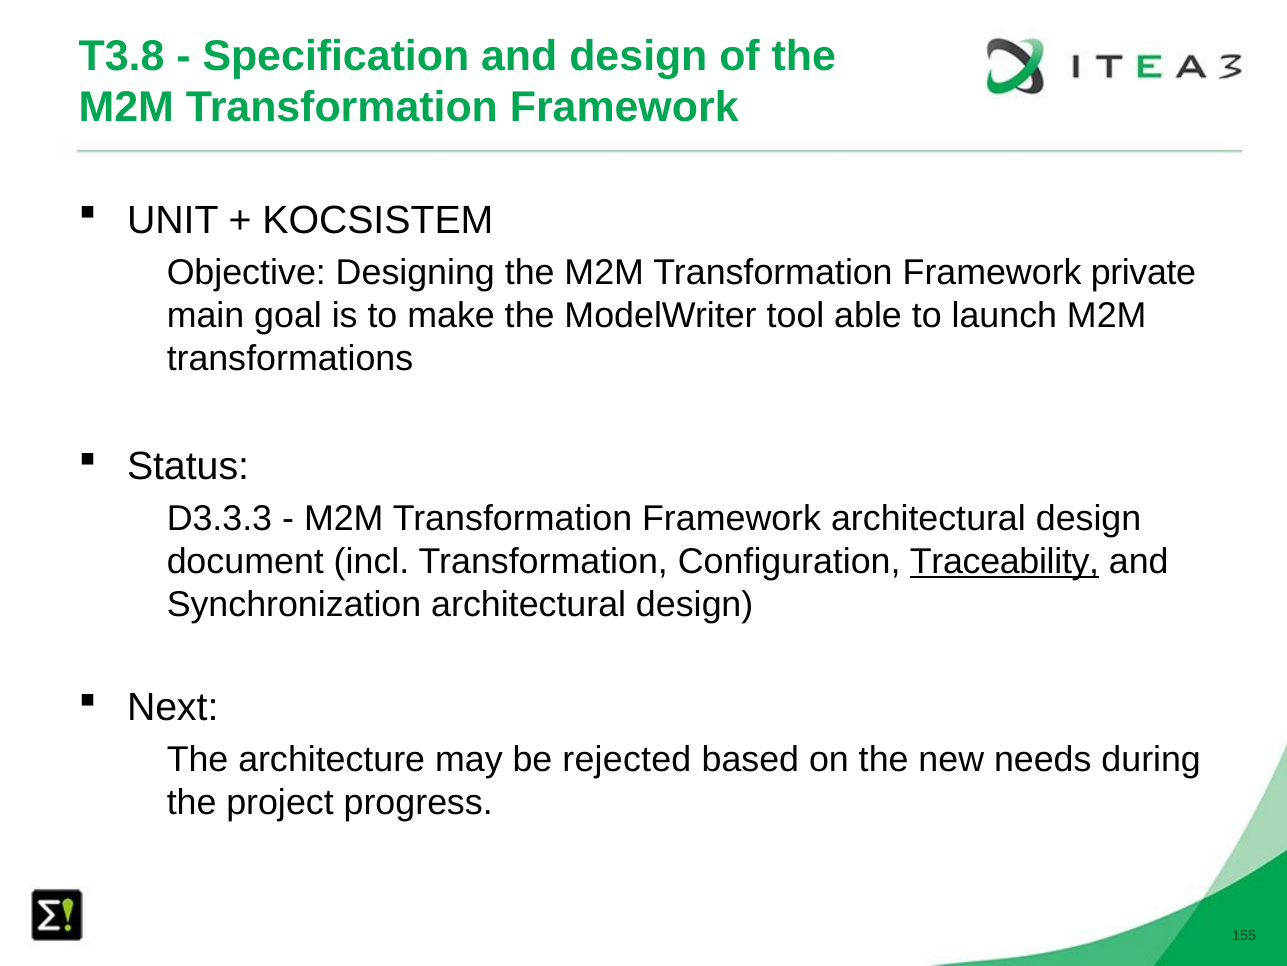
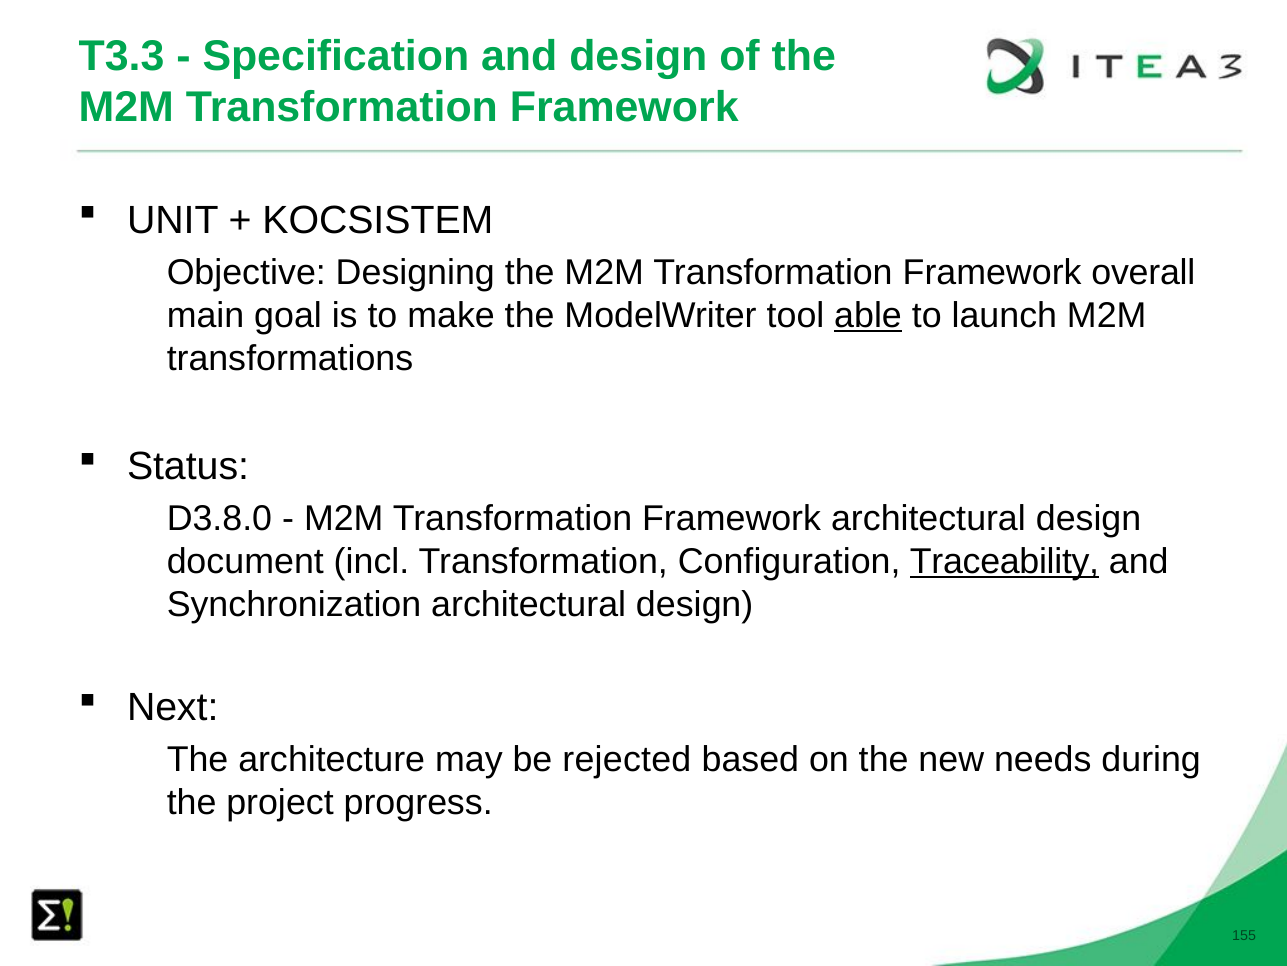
T3.8: T3.8 -> T3.3 (122, 56)
private: private -> overall (1143, 272)
able underline: none -> present (868, 315)
D3.3.3: D3.3.3 -> D3.8.0 (219, 518)
